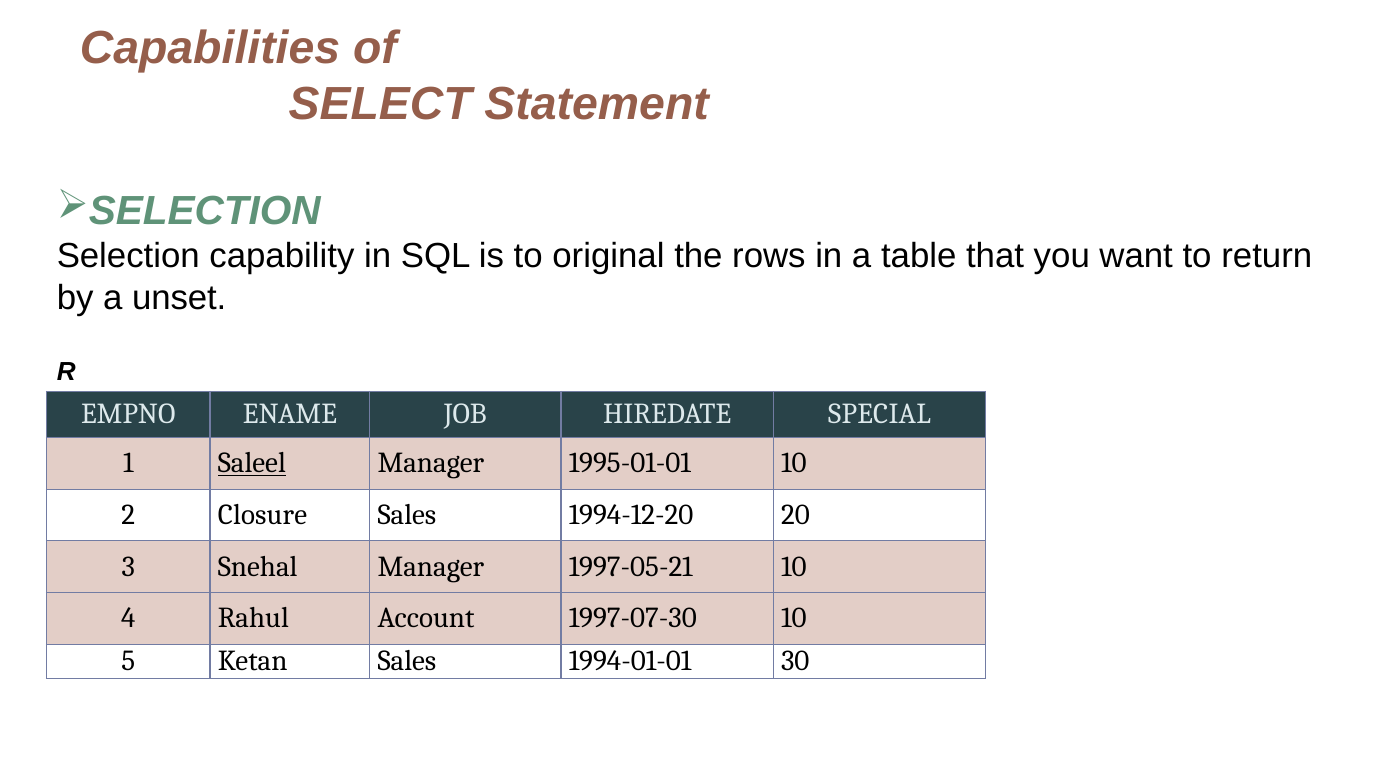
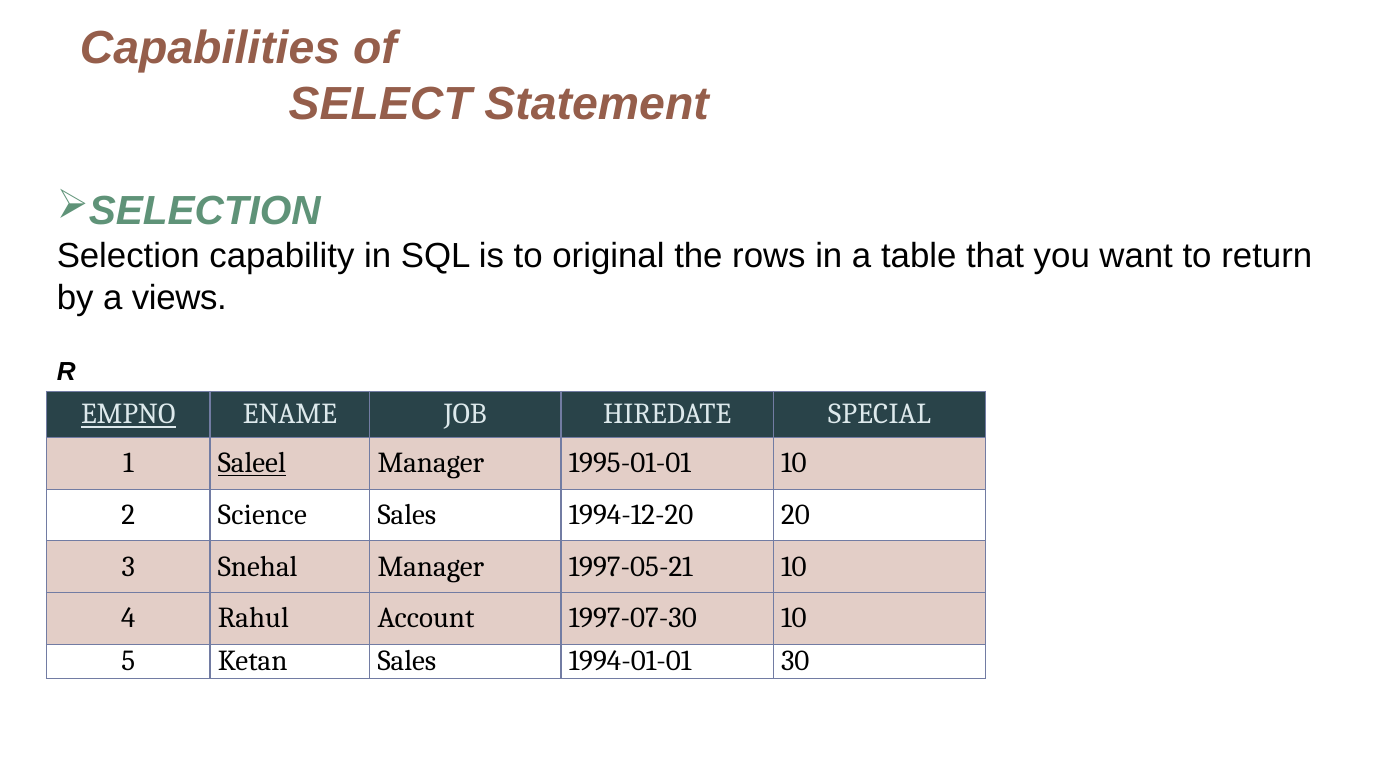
unset: unset -> views (179, 298)
EMPNO underline: none -> present (128, 414)
Closure: Closure -> Science (262, 515)
